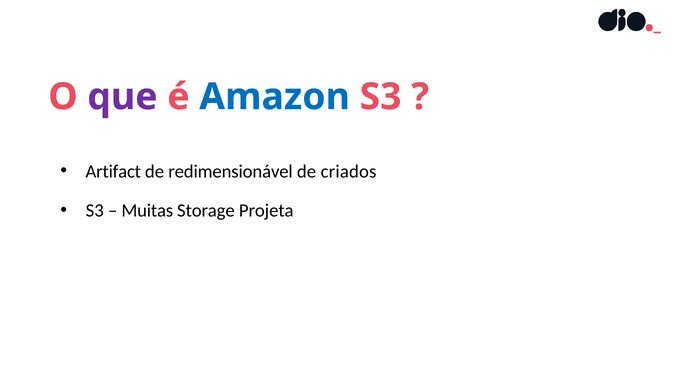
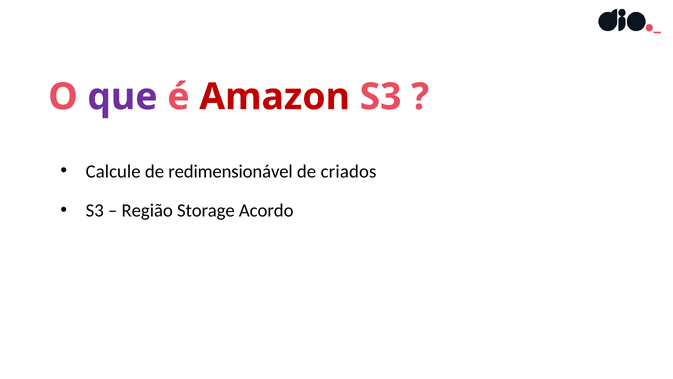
Amazon colour: blue -> red (275, 97)
Artifact: Artifact -> Calcule (113, 171)
Muitas: Muitas -> Região (147, 210)
Projeta: Projeta -> Acordo (266, 210)
